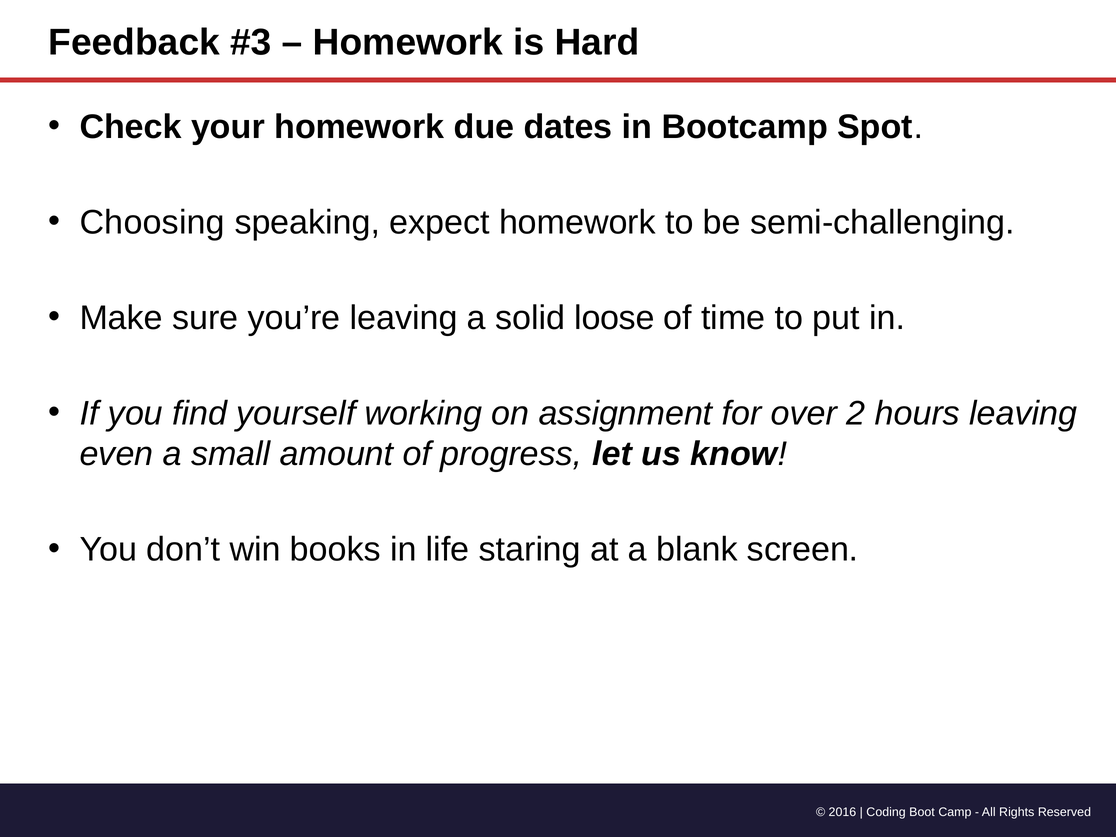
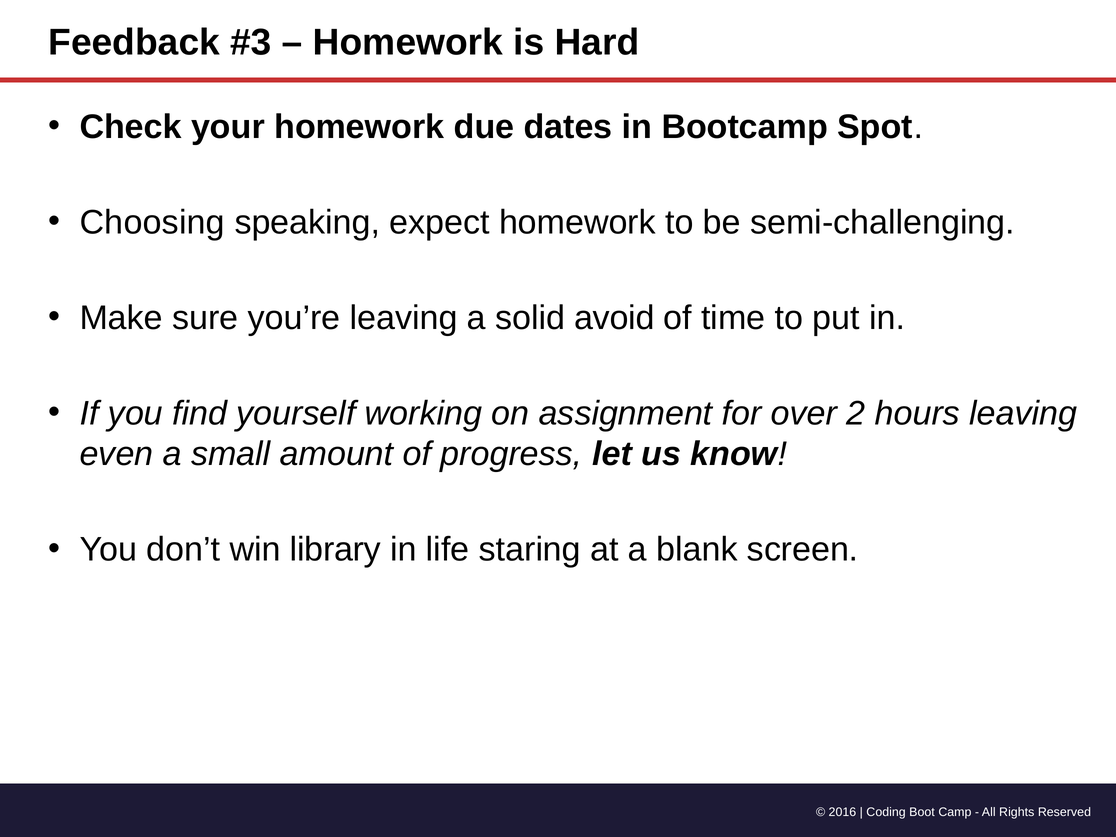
loose: loose -> avoid (614, 318)
books: books -> library (335, 550)
